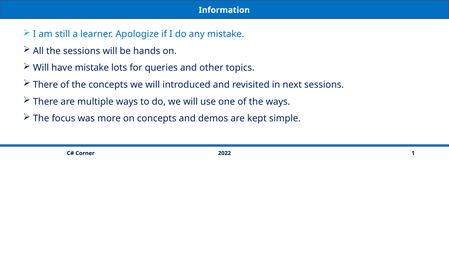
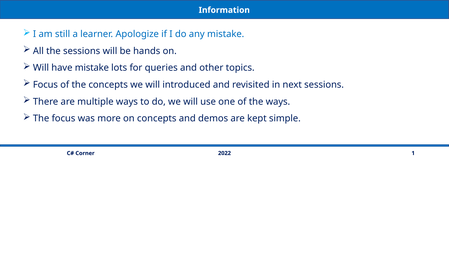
There: There -> Focus (45, 85)
